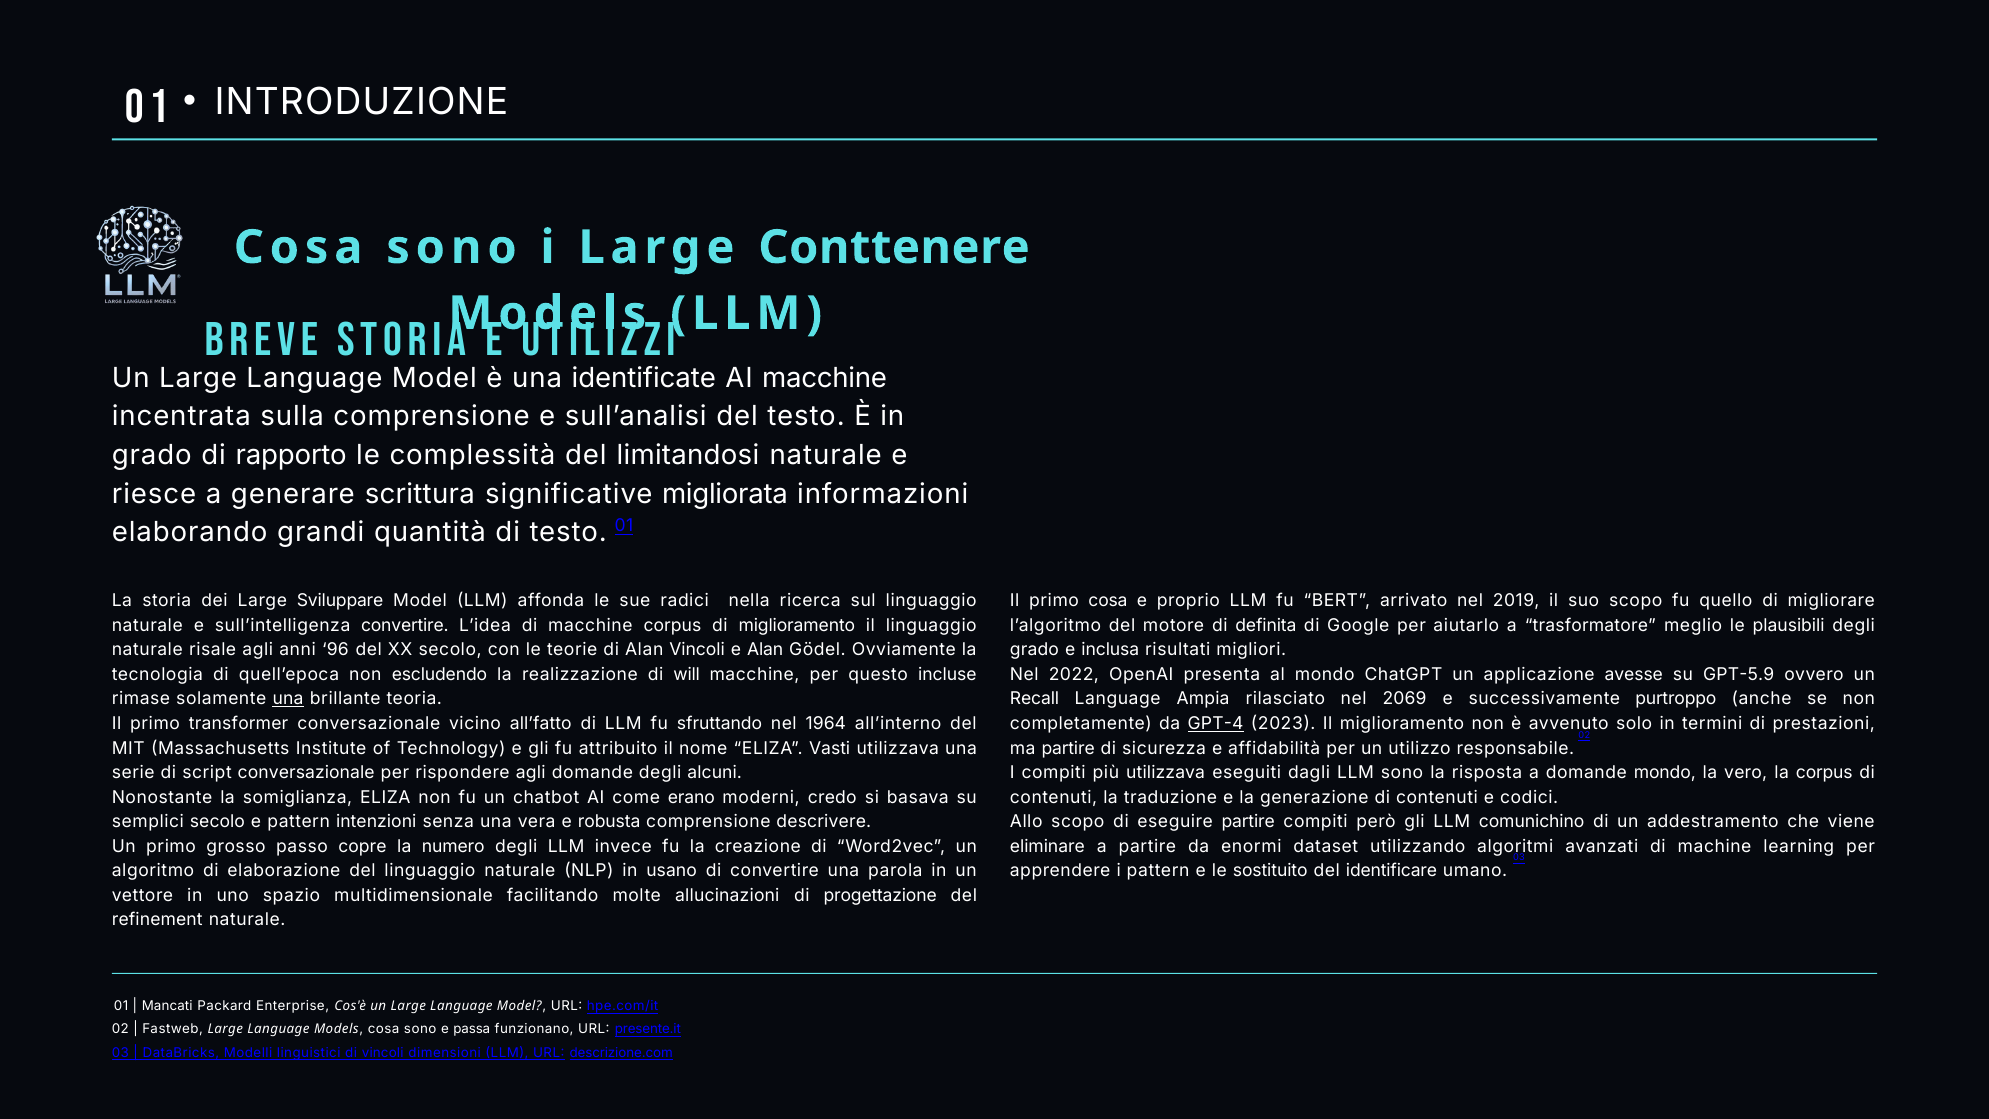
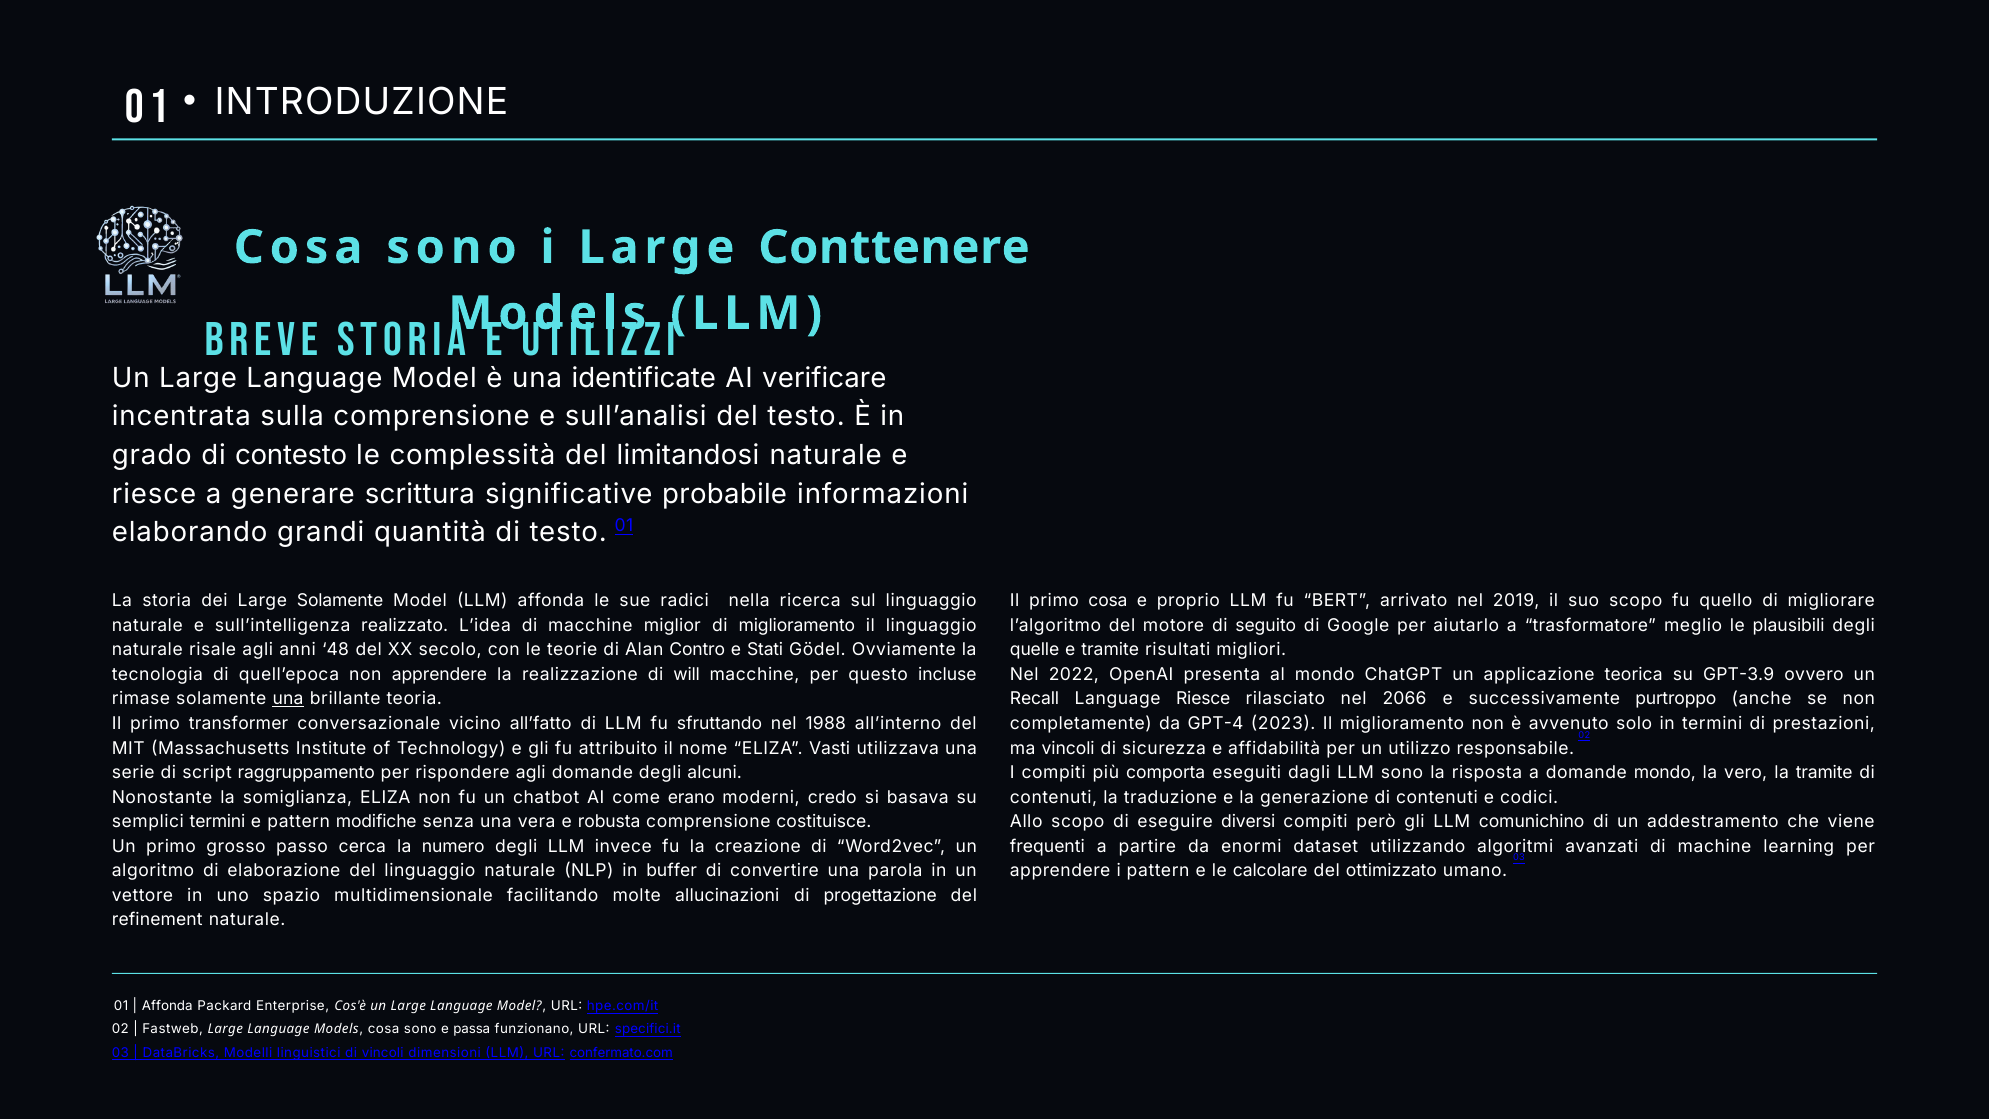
AI macchine: macchine -> verificare (824, 378)
rapporto: rapporto -> contesto (291, 455)
migliorata: migliorata -> probabile (725, 494)
Large Sviluppare: Sviluppare -> Solamente (340, 601)
sull’intelligenza convertire: convertire -> realizzato (405, 625)
macchine corpus: corpus -> miglior (672, 625)
definita: definita -> seguito (1266, 625)
96: 96 -> 48 (336, 650)
Alan Vincoli: Vincoli -> Contro (697, 650)
e Alan: Alan -> Stati (765, 650)
grado: grado -> quelle (1035, 650)
e inclusa: inclusa -> tramite (1110, 650)
non escludendo: escludendo -> apprendere (439, 675)
avesse: avesse -> teorica (1634, 675)
GPT-5.9: GPT-5.9 -> GPT-3.9 (1739, 675)
Language Ampia: Ampia -> Riesce (1203, 699)
2069: 2069 -> 2066 (1405, 699)
1964: 1964 -> 1988 (826, 724)
GPT-4 underline: present -> none (1216, 724)
ma partire: partire -> vincoli (1068, 748)
script conversazionale: conversazionale -> raggruppamento (306, 773)
più utilizzava: utilizzava -> comporta (1166, 773)
la corpus: corpus -> tramite (1824, 773)
semplici secolo: secolo -> termini (218, 822)
intenzioni: intenzioni -> modifiche (376, 822)
descrivere: descrivere -> costituisce (824, 822)
eseguire partire: partire -> diversi (1248, 822)
copre: copre -> cerca (362, 846)
eliminare: eliminare -> frequenti (1047, 846)
usano: usano -> buffer (672, 871)
sostituito: sostituito -> calcolare (1270, 871)
identificare: identificare -> ottimizzato (1391, 871)
Mancati: Mancati -> Affonda (167, 1006)
presente.it: presente.it -> specifici.it (648, 1029)
descrizione.com: descrizione.com -> confermato.com (621, 1053)
